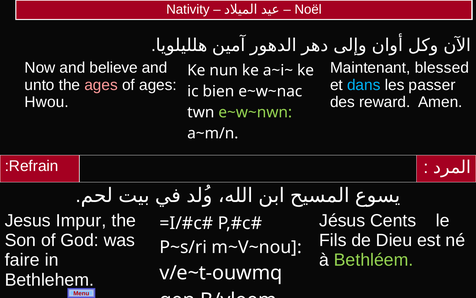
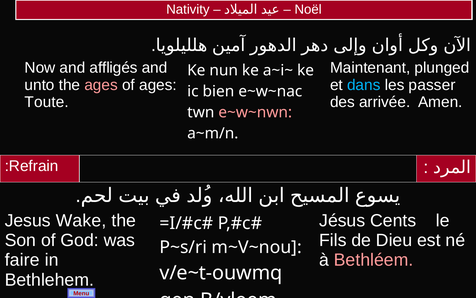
believe: believe -> affligés (114, 68)
blessed: blessed -> plunged (442, 68)
Hwou: Hwou -> Toute (47, 102)
reward: reward -> arrivée (385, 102)
e~w~nwn colour: light green -> pink (255, 112)
Impur: Impur -> Wake (81, 220)
Bethléem colour: light green -> pink (374, 260)
